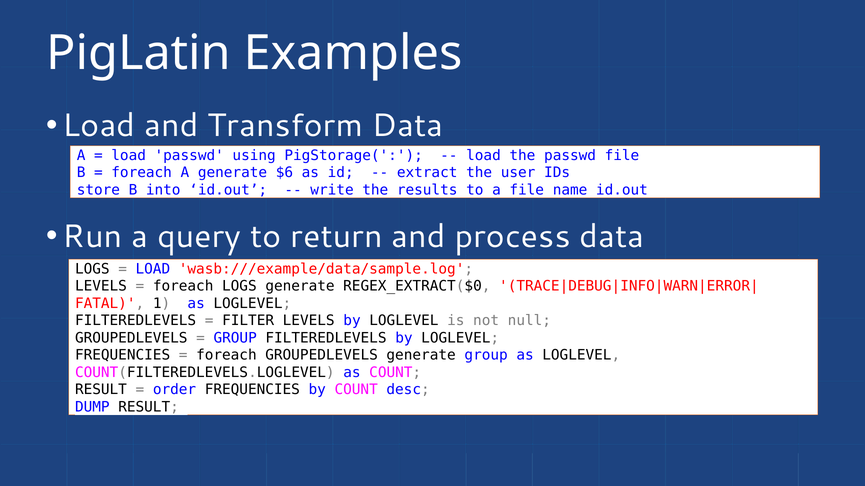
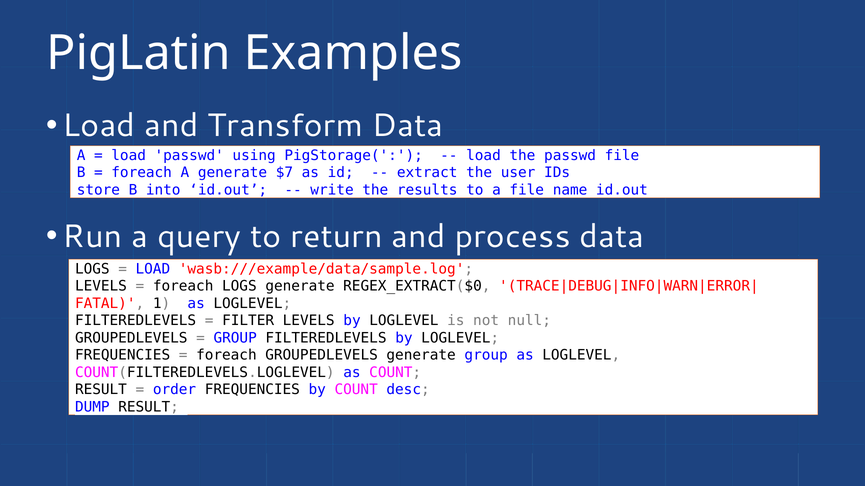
$6: $6 -> $7 (284, 173)
